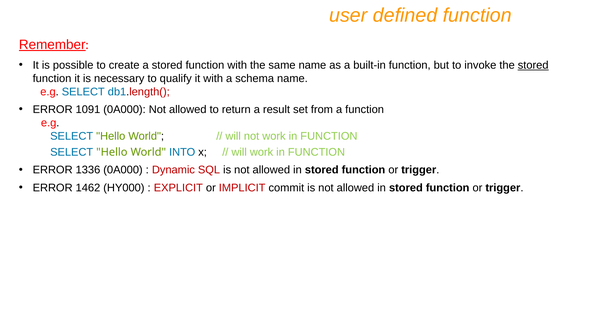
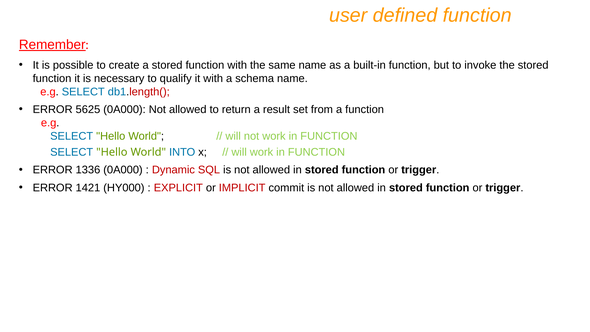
stored underline: present -> none (533, 65)
1091: 1091 -> 5625 (88, 109)
1462: 1462 -> 1421 (88, 188)
